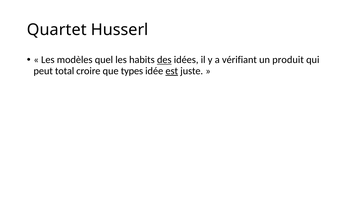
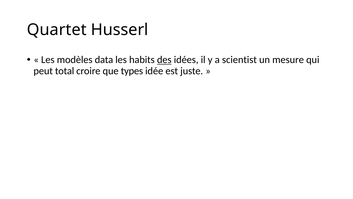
quel: quel -> data (104, 60)
vérifiant: vérifiant -> scientist (239, 60)
produit: produit -> mesure (288, 60)
est underline: present -> none (172, 71)
